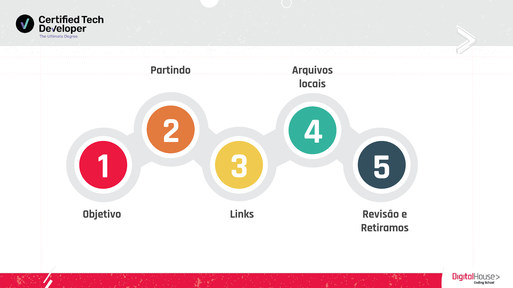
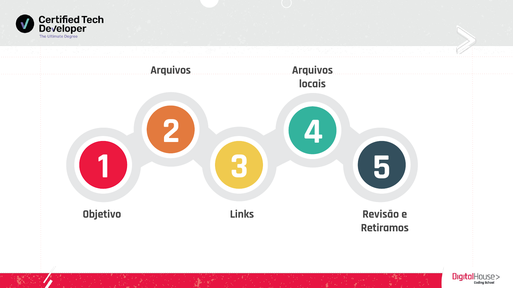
Partindo: Partindo -> Arquivos (171, 70)
